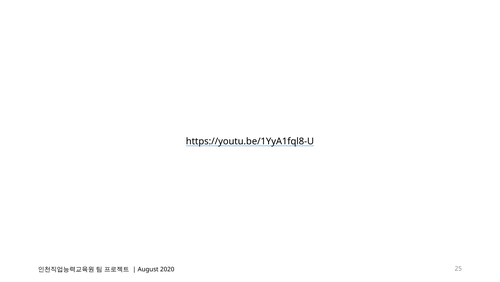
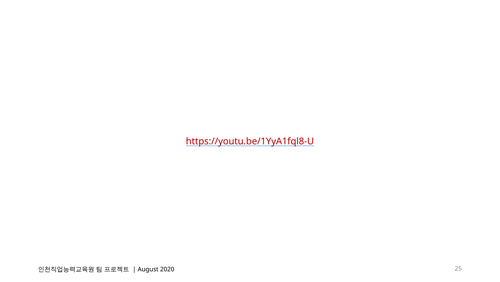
https://youtu.be/1YyA1fql8-U colour: black -> red (250, 141)
